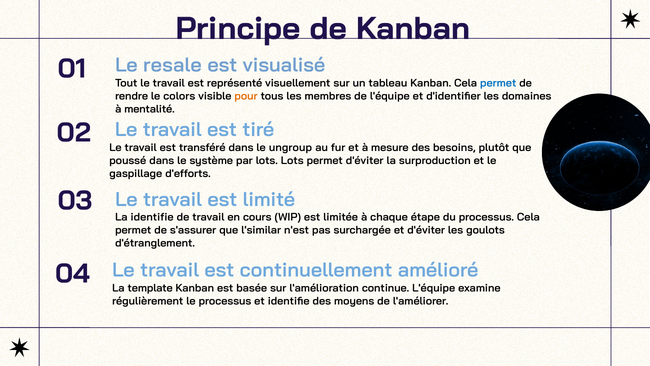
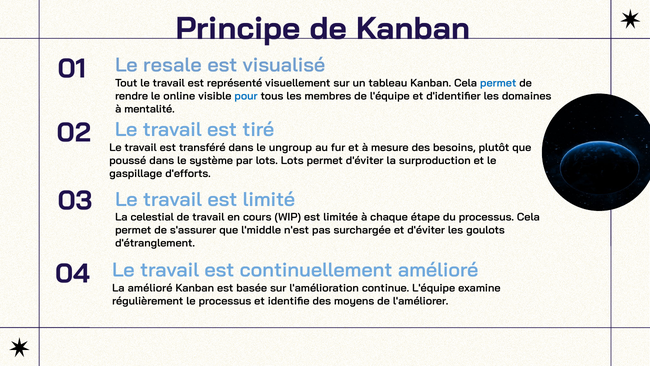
colors: colors -> online (179, 96)
pour colour: orange -> blue (246, 96)
La identifie: identifie -> celestial (152, 217)
l'similar: l'similar -> l'middle (261, 230)
La template: template -> amélioré (150, 288)
